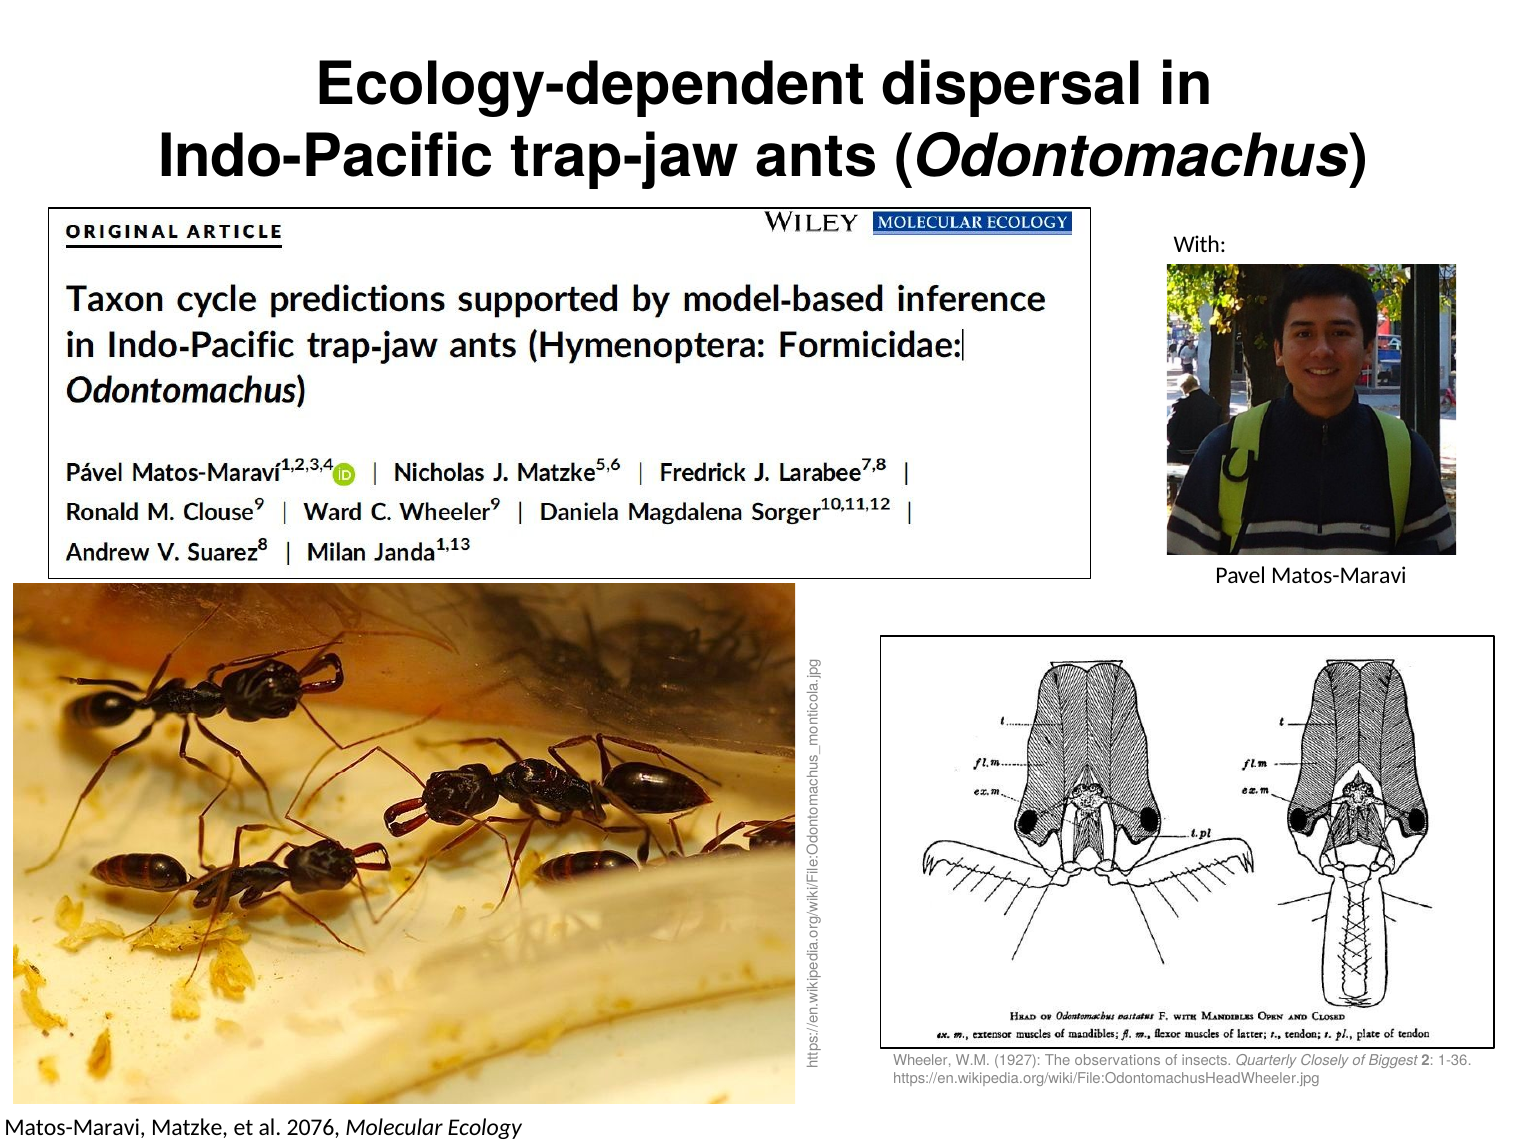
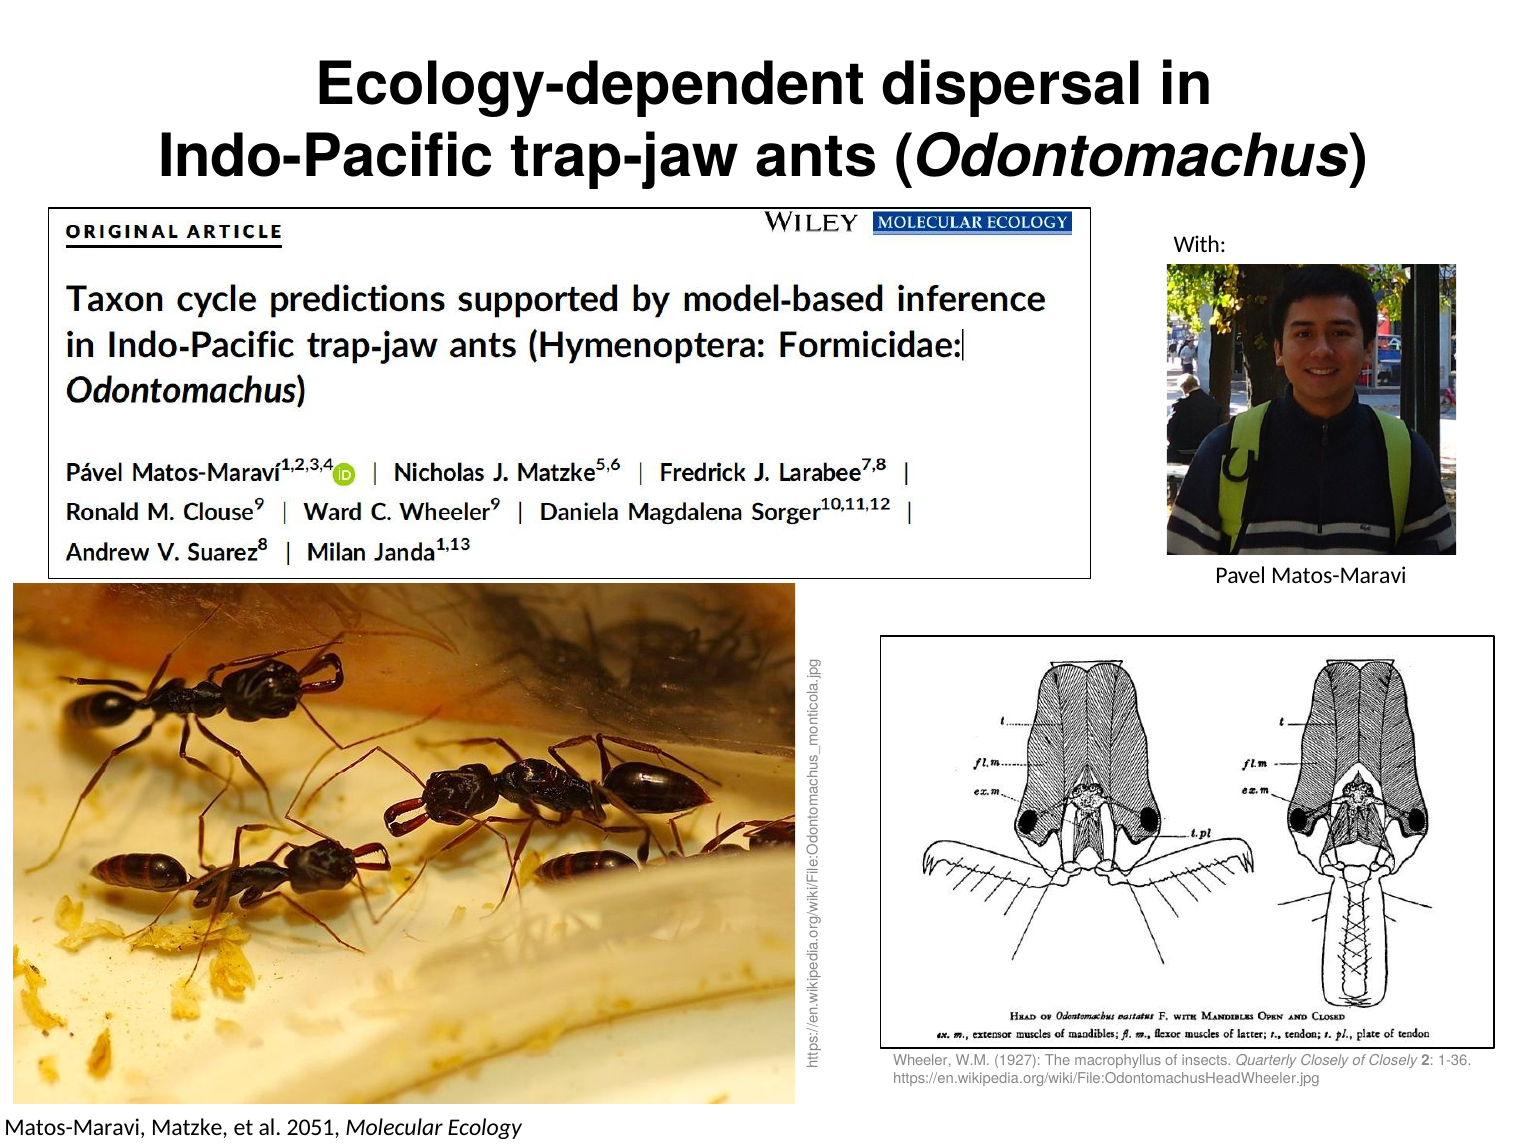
observations: observations -> macrophyllus (1118, 1060)
of Biggest: Biggest -> Closely (1393, 1060)
2076: 2076 -> 2051 (313, 1127)
